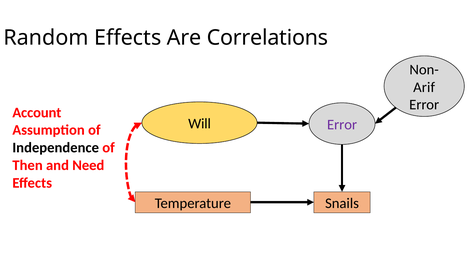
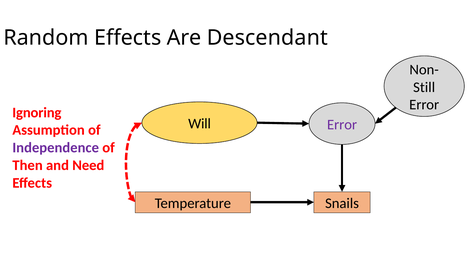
Correlations: Correlations -> Descendant (267, 38)
Arif: Arif -> Still (424, 87)
Account: Account -> Ignoring (37, 112)
Independence colour: black -> purple (56, 148)
